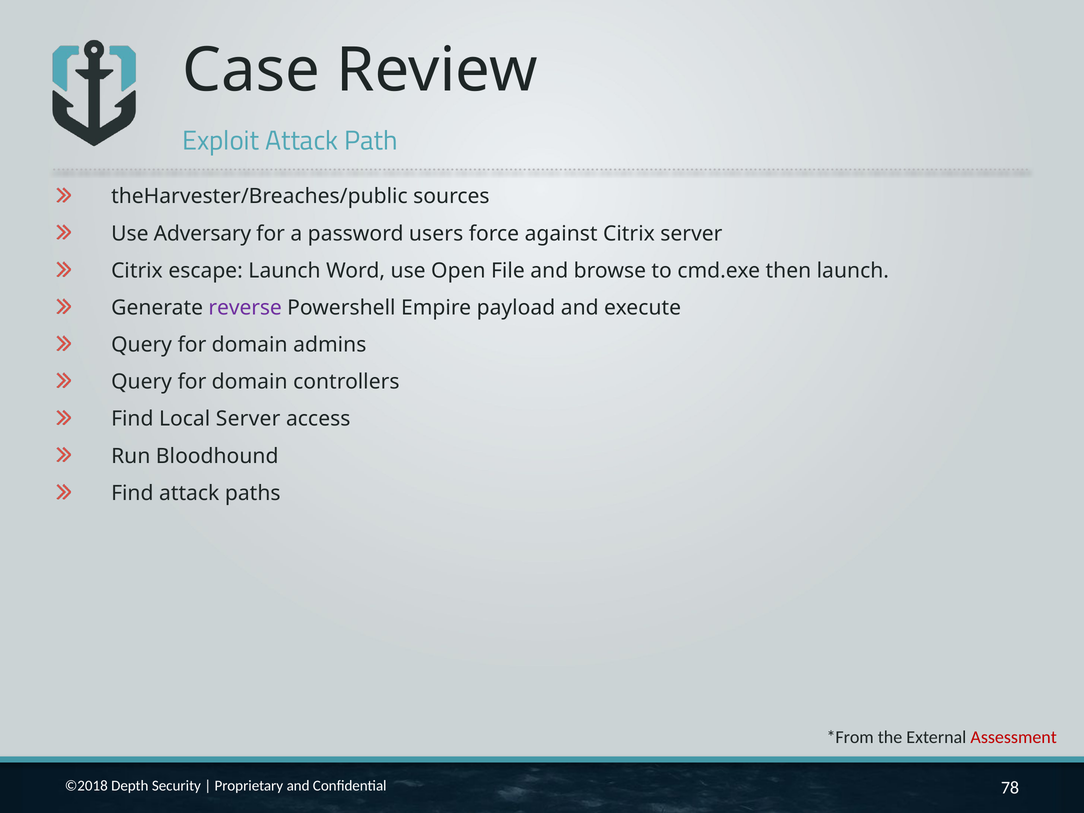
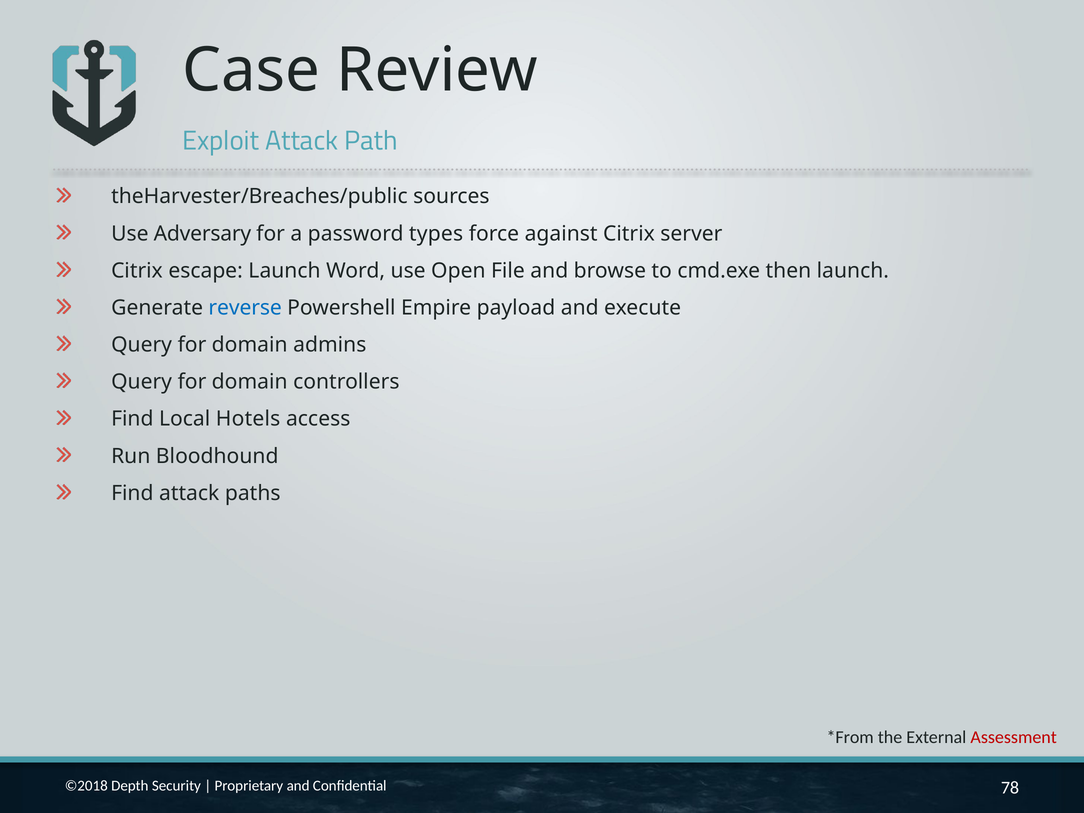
users: users -> types (436, 234)
reverse colour: purple -> blue (245, 308)
Local Server: Server -> Hotels (248, 419)
